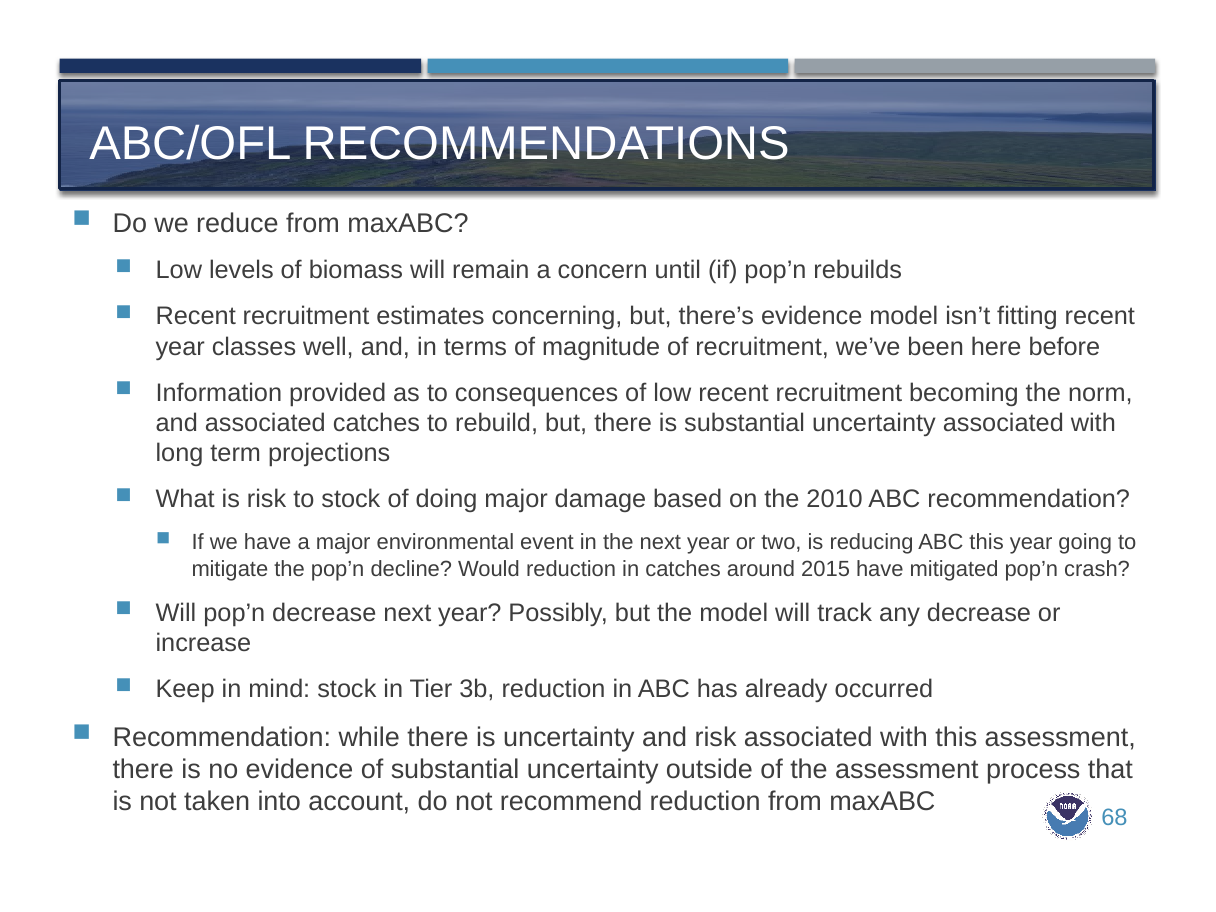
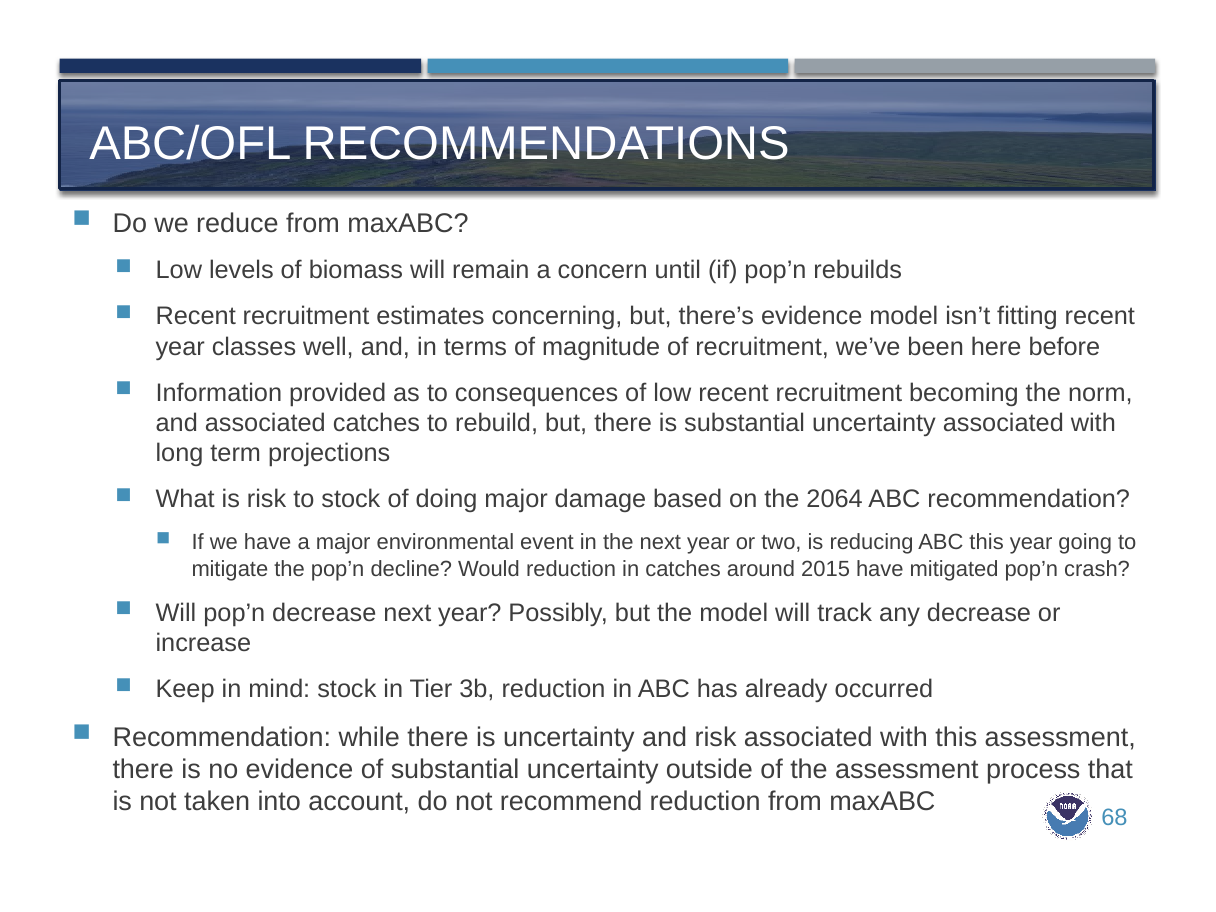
2010: 2010 -> 2064 (835, 500)
